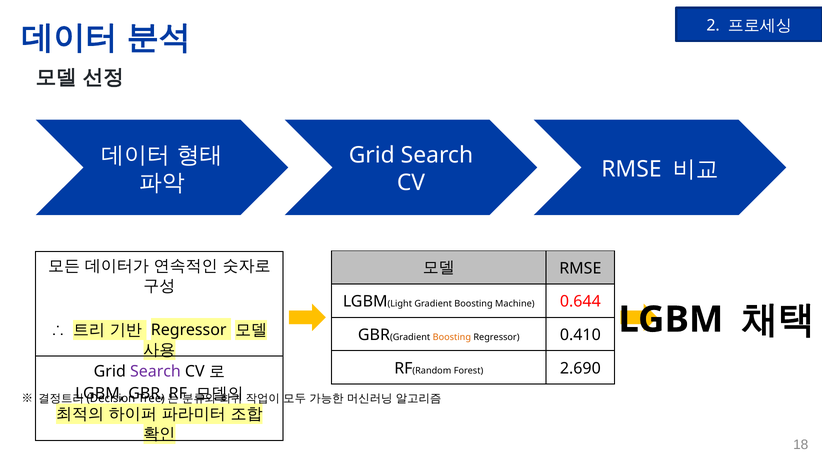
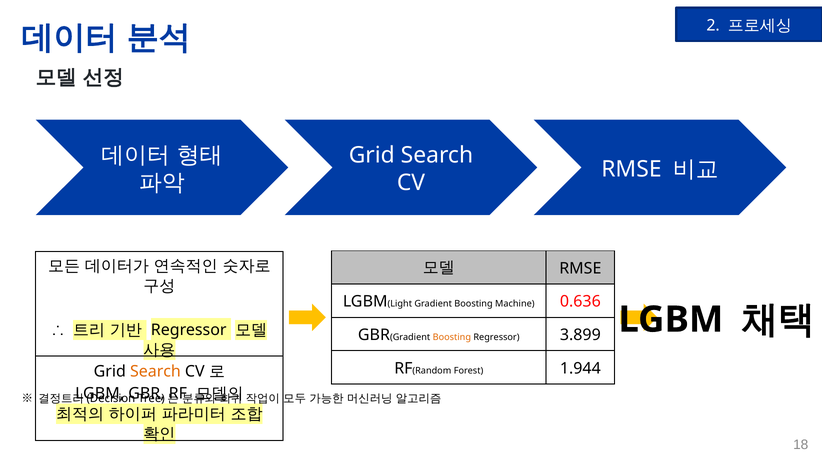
0.644: 0.644 -> 0.636 (580, 302)
0.410: 0.410 -> 3.899 (580, 335)
2.690: 2.690 -> 1.944 (580, 369)
Search colour: purple -> orange (155, 372)
